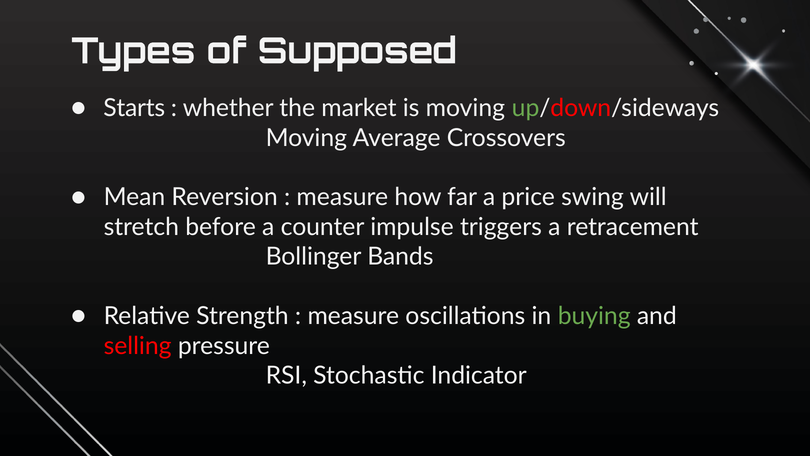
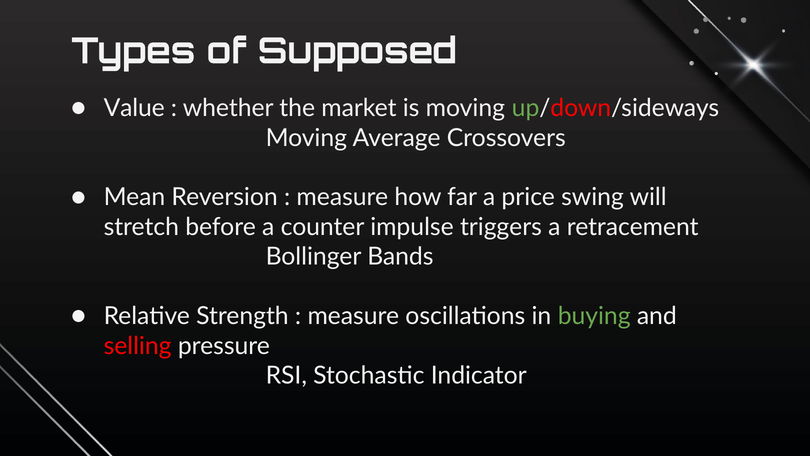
Starts: Starts -> Value (134, 108)
